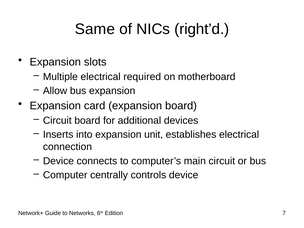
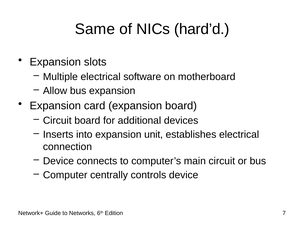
right’d: right’d -> hard’d (202, 29)
required: required -> software (142, 77)
